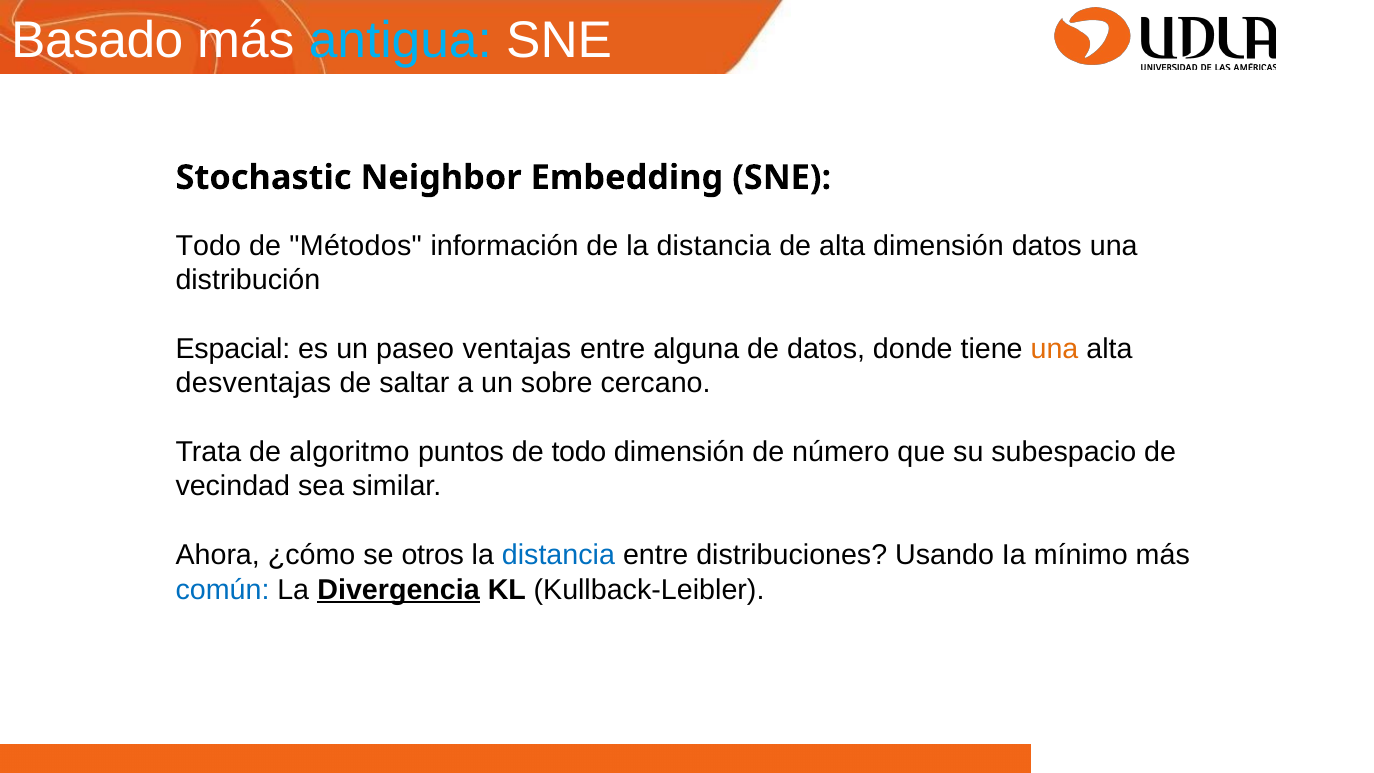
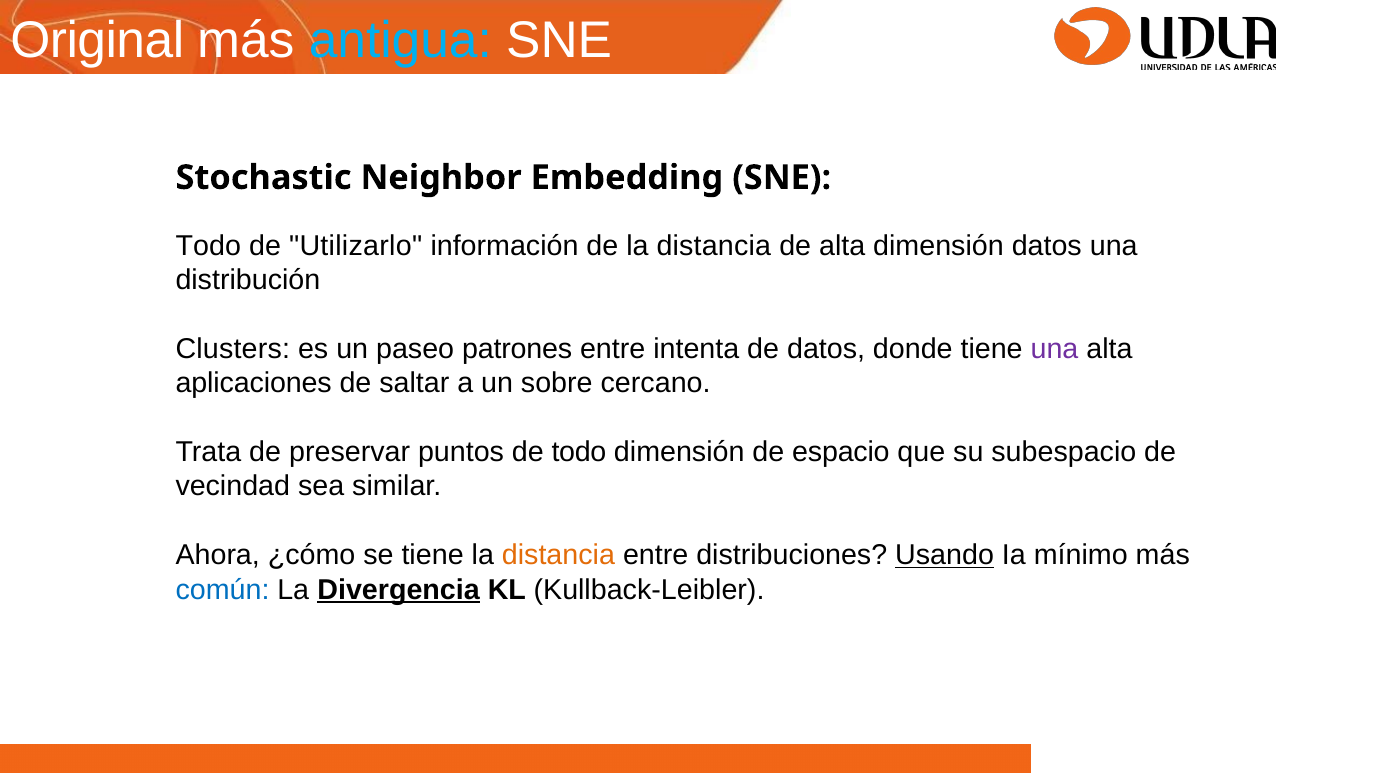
Basado: Basado -> Original (97, 40)
Métodos: Métodos -> Utilizarlo (356, 246)
Espacial: Espacial -> Clusters (233, 349)
ventajas: ventajas -> patrones (517, 349)
alguna: alguna -> intenta (696, 349)
una colour: orange -> purple (1054, 349)
desventajas: desventajas -> aplicaciones (254, 383)
algoritmo: algoritmo -> preservar (350, 452)
número: número -> espacio (841, 452)
se otros: otros -> tiene (433, 555)
distancia colour: blue -> orange (558, 555)
Usando underline: none -> present (945, 555)
